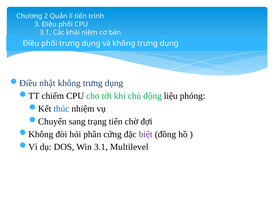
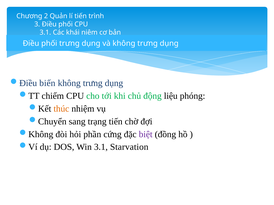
nhật: nhật -> biến (47, 83)
thúc colour: blue -> orange (61, 109)
Multilevel: Multilevel -> Starvation (129, 147)
